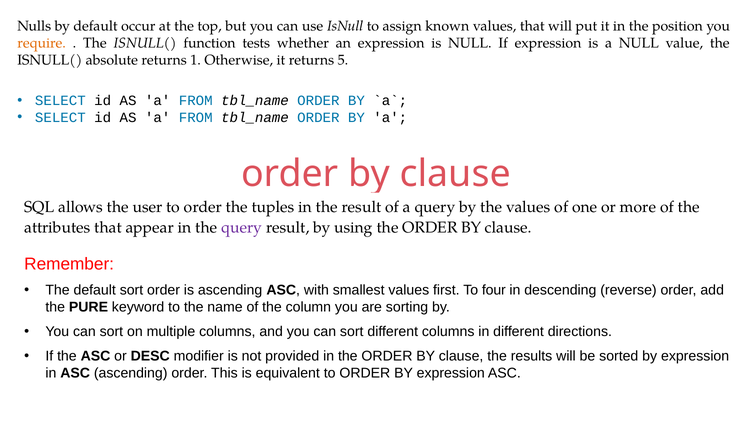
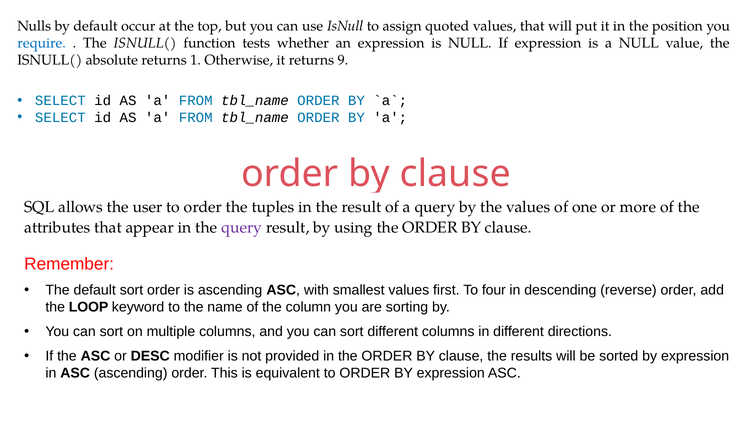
known: known -> quoted (447, 26)
require colour: orange -> blue (42, 43)
5: 5 -> 9 (343, 60)
PURE: PURE -> LOOP (89, 307)
